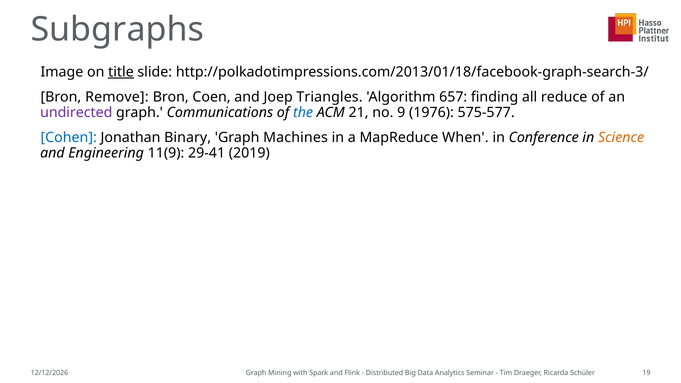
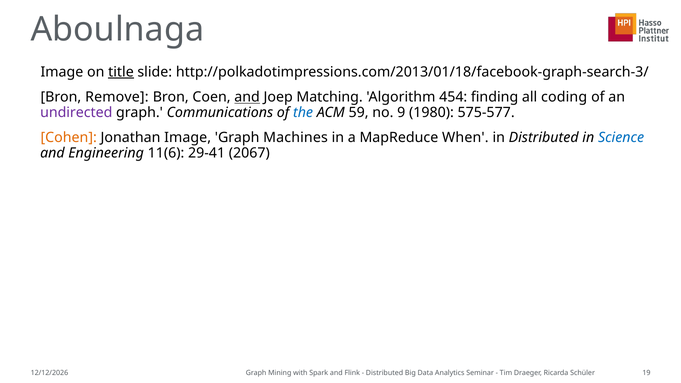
Subgraphs: Subgraphs -> Aboulnaga (117, 30)
and underline: none -> present (247, 97)
Triangles: Triangles -> Matching (330, 97)
657: 657 -> 454 (453, 97)
reduce: reduce -> coding (564, 97)
21: 21 -> 59 (359, 113)
1976: 1976 -> 1980 (431, 113)
Cohen colour: blue -> orange (69, 138)
Jonathan Binary: Binary -> Image (188, 138)
in Conference: Conference -> Distributed (544, 138)
Science colour: orange -> blue (621, 138)
11(9: 11(9 -> 11(6 (166, 153)
2019: 2019 -> 2067 (249, 153)
